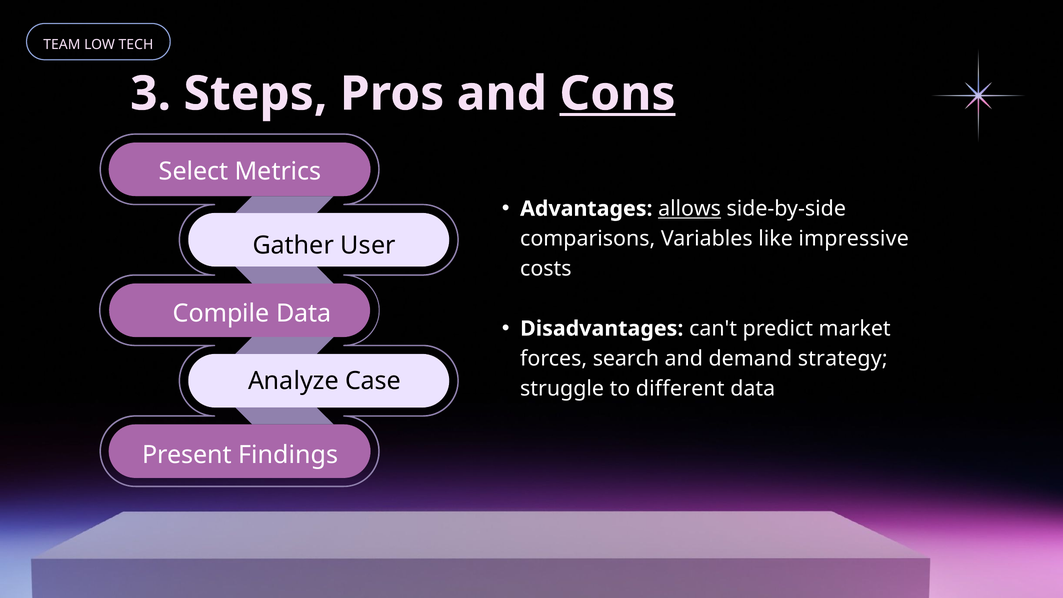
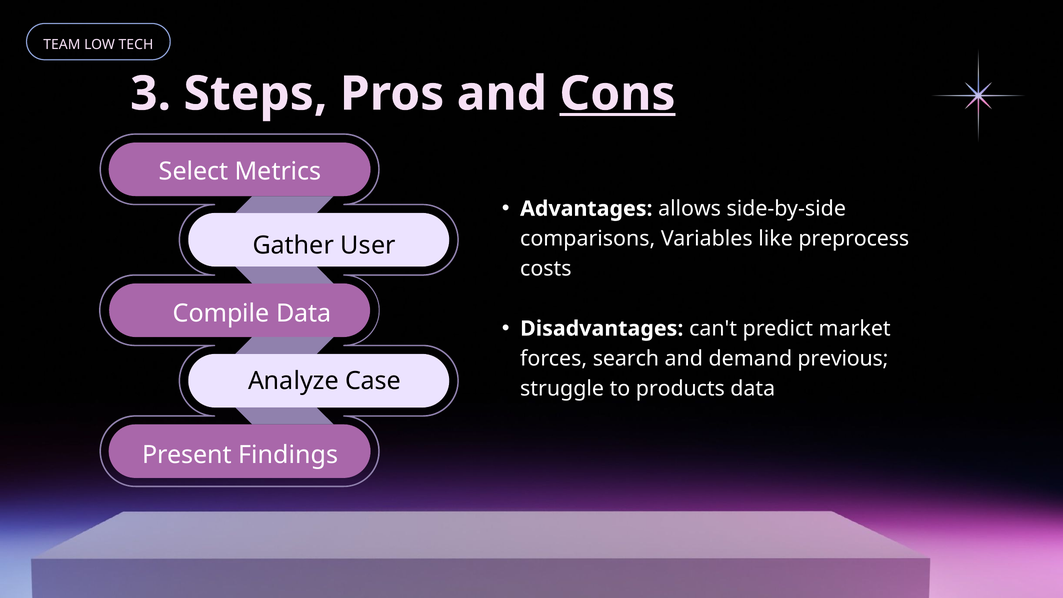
allows underline: present -> none (690, 209)
impressive: impressive -> preprocess (854, 239)
strategy: strategy -> previous (843, 359)
different: different -> products (680, 389)
